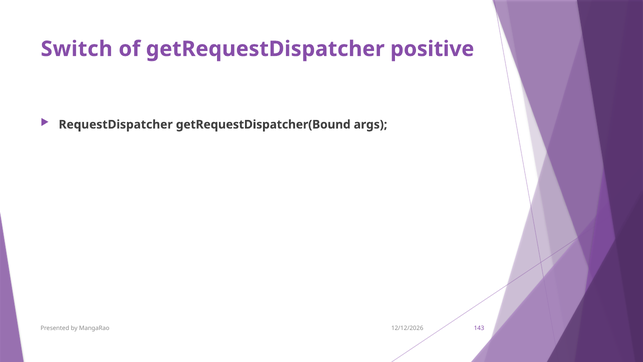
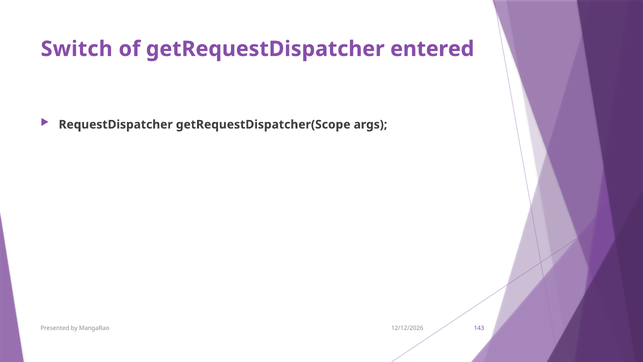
positive: positive -> entered (432, 49)
getRequestDispatcher(Bound: getRequestDispatcher(Bound -> getRequestDispatcher(Scope (263, 124)
